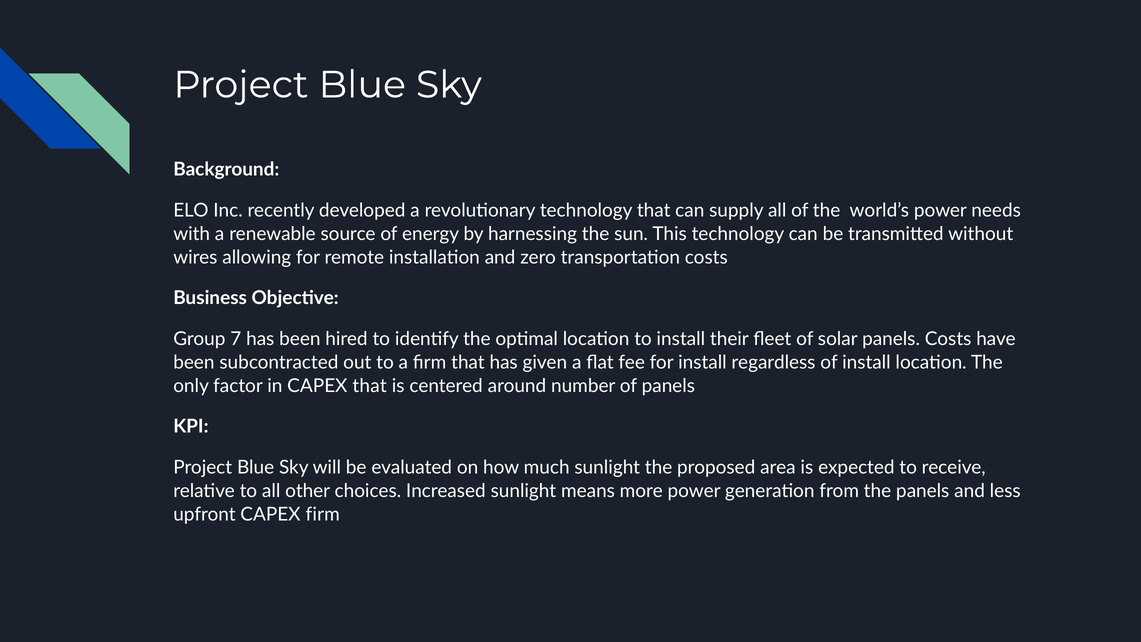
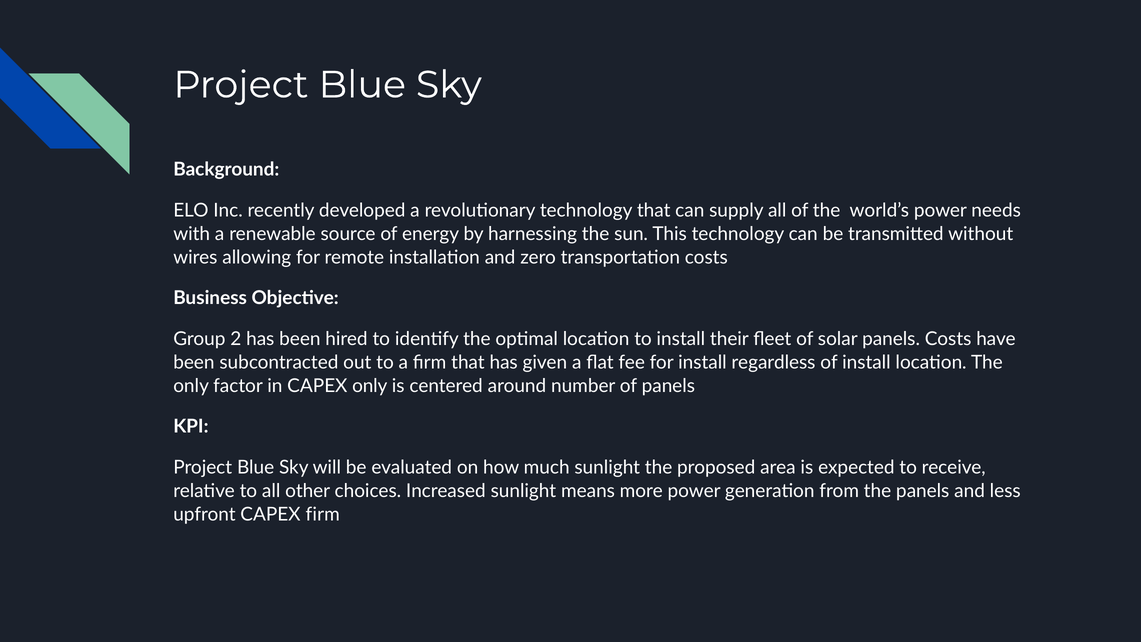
7: 7 -> 2 (236, 339)
CAPEX that: that -> only (370, 386)
